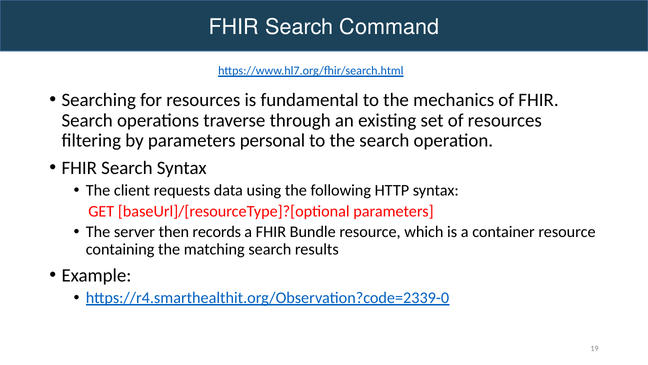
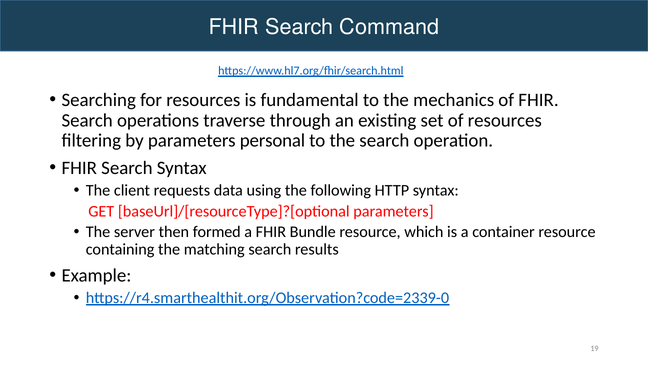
records: records -> formed (217, 232)
